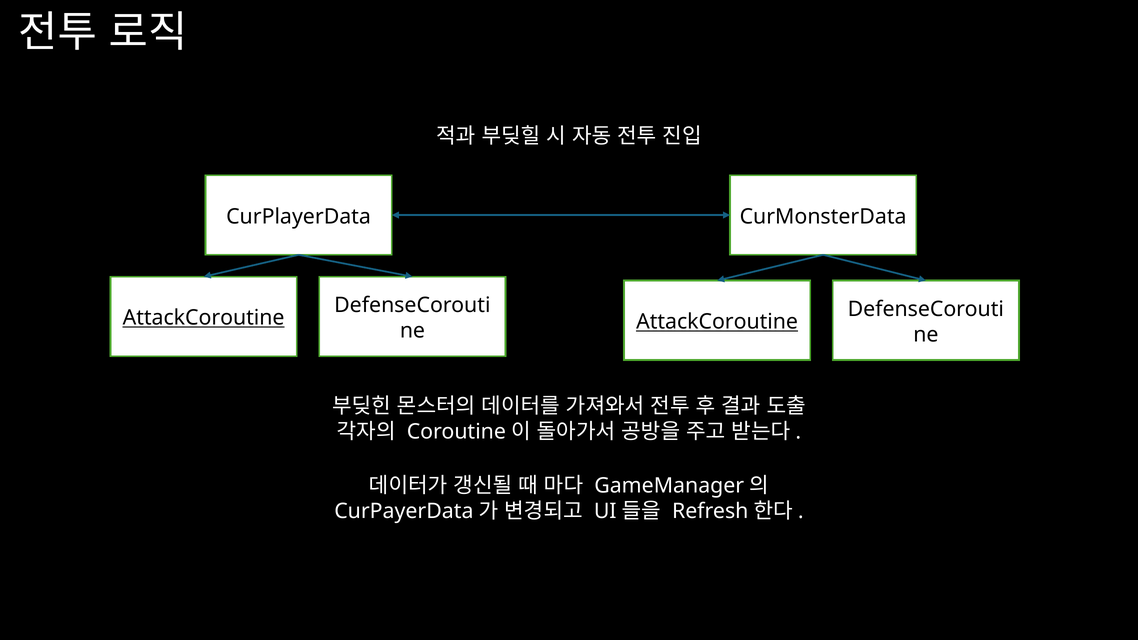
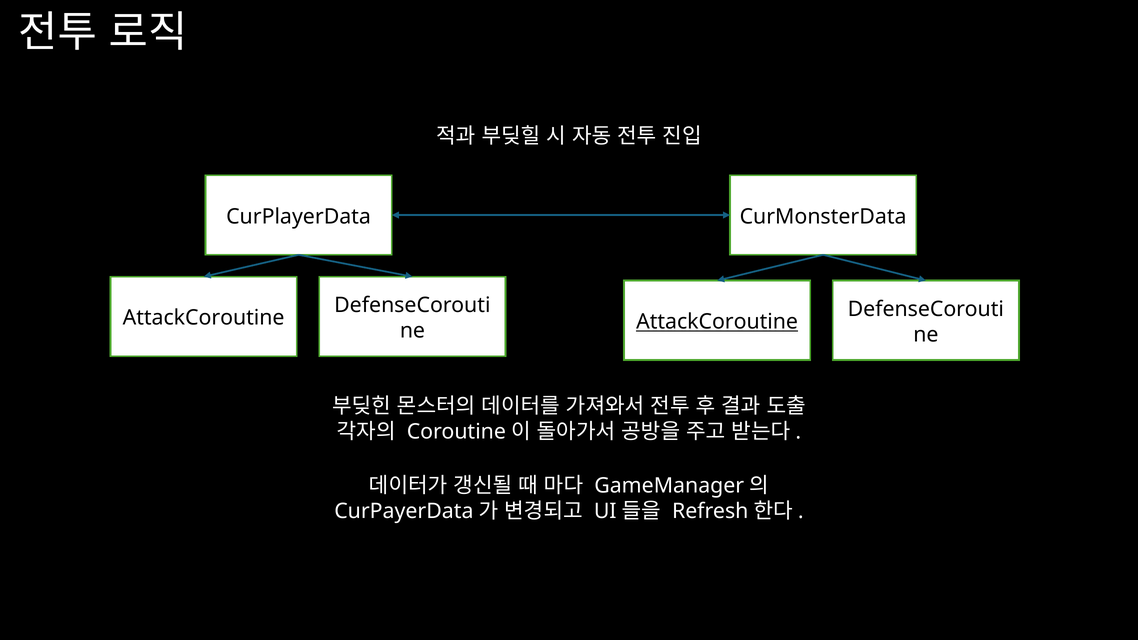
AttackCoroutine underline: present -> none (204, 318)
